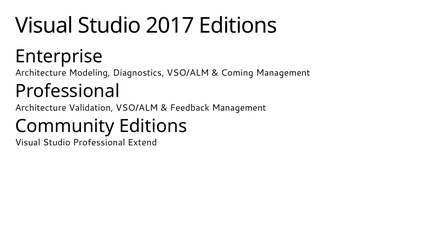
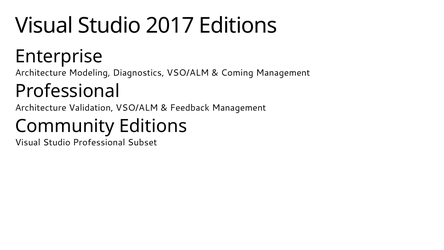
Extend: Extend -> Subset (142, 142)
